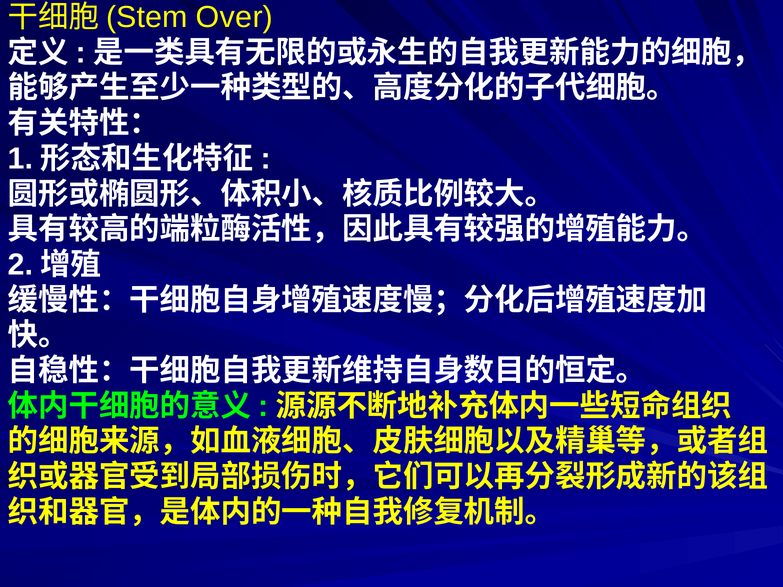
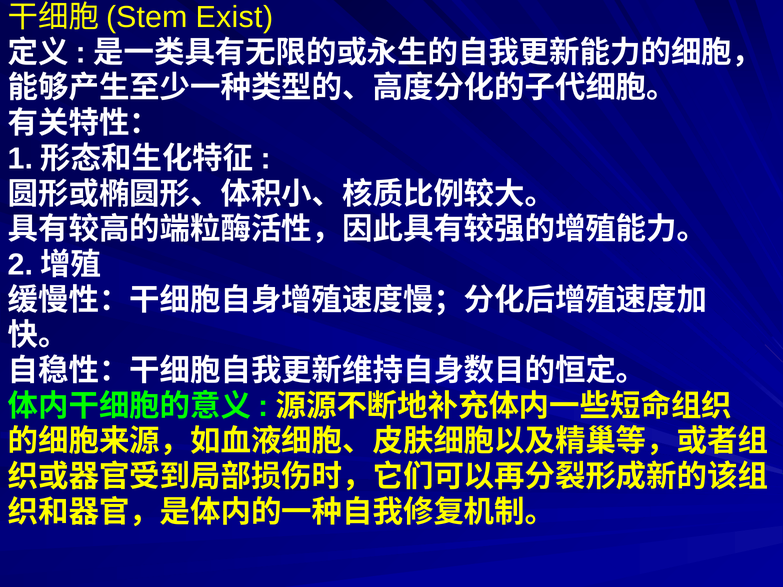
Over: Over -> Exist (234, 17)
